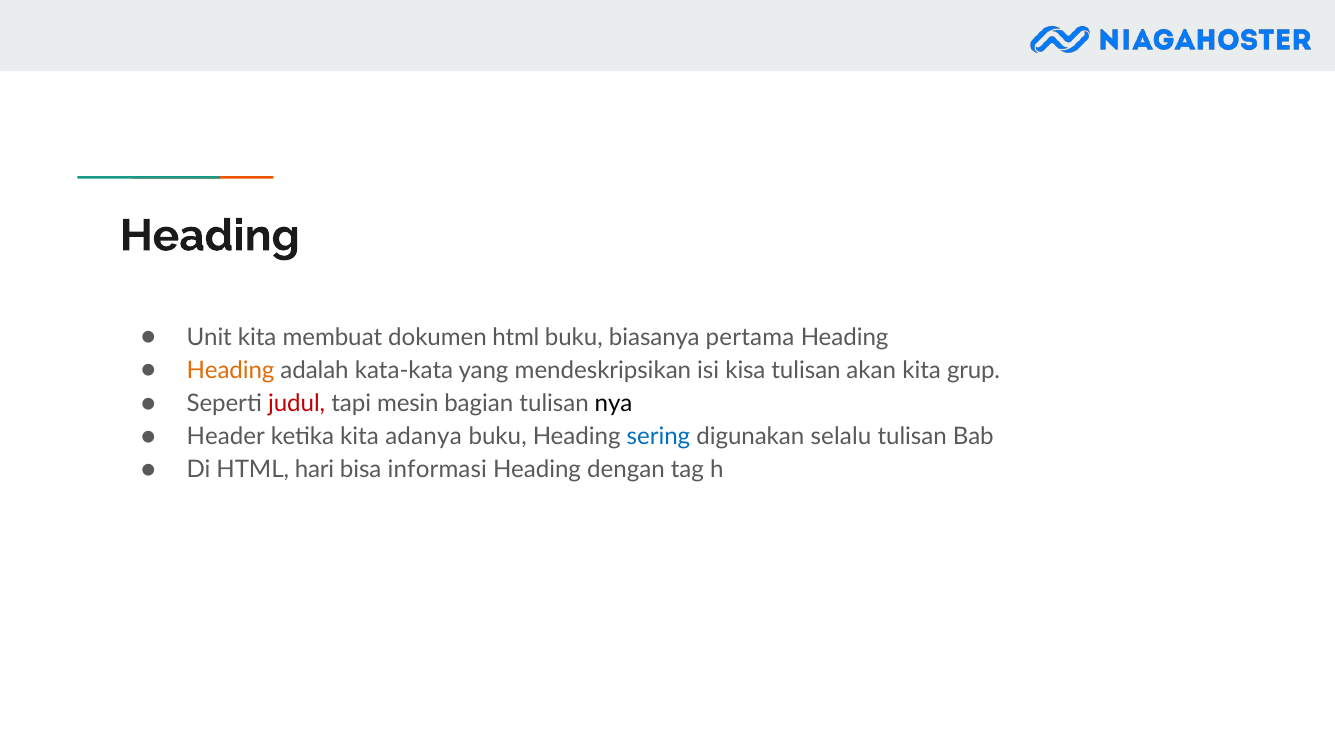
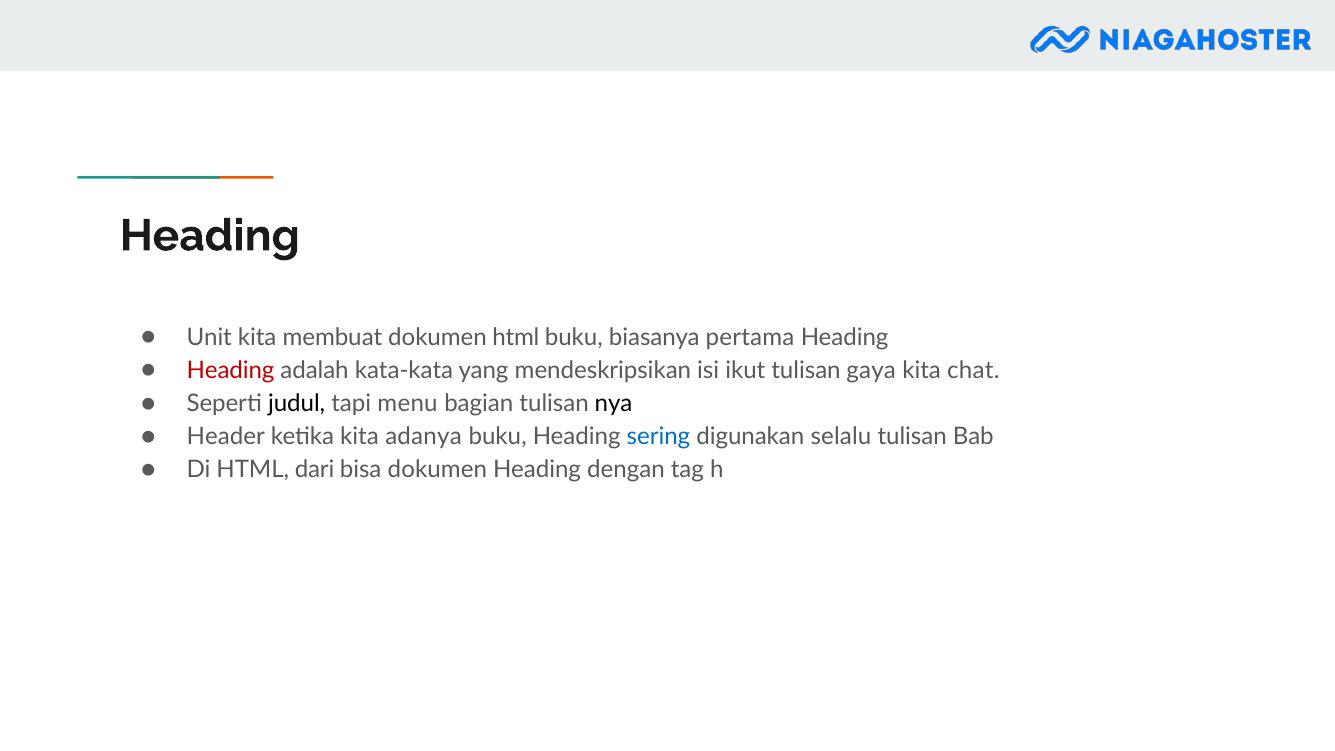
Heading colour: orange -> red (231, 370)
kisa: kisa -> ikut (745, 370)
akan: akan -> gaya (871, 370)
grup: grup -> chat (973, 370)
judul colour: red -> black (297, 403)
mesin: mesin -> menu (408, 403)
hari: hari -> dari (315, 470)
bisa informasi: informasi -> dokumen (437, 470)
